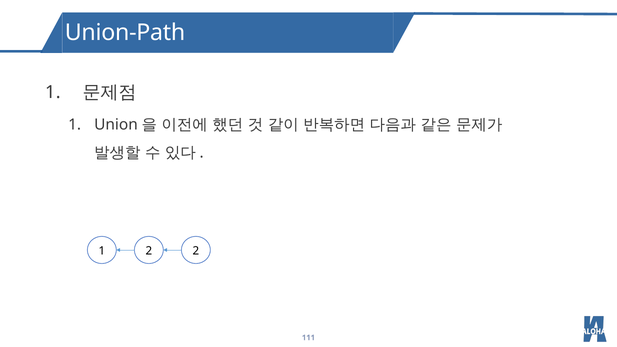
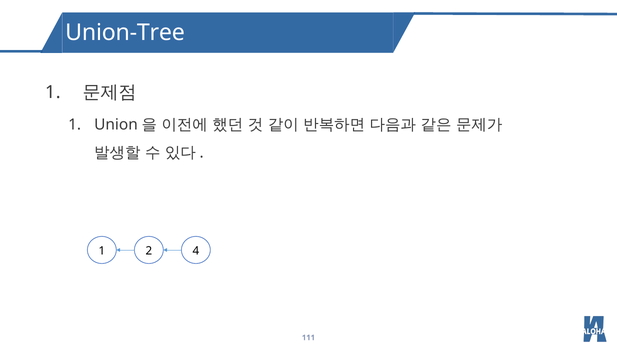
Union-Path: Union-Path -> Union-Tree (125, 33)
2 2: 2 -> 4 (196, 251)
